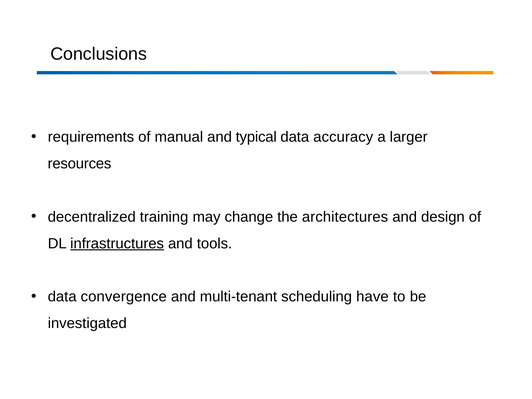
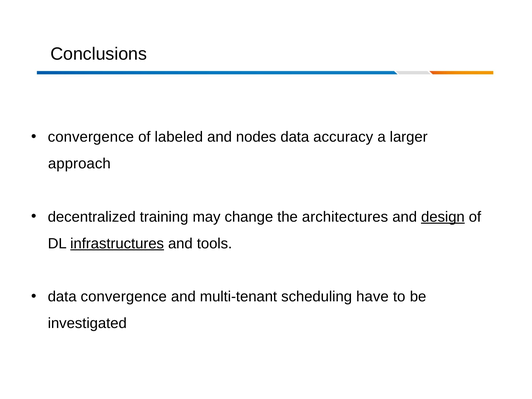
requirements: requirements -> convergence (91, 137)
manual: manual -> labeled (179, 137)
typical: typical -> nodes (256, 137)
resources: resources -> approach (79, 164)
design underline: none -> present (443, 217)
